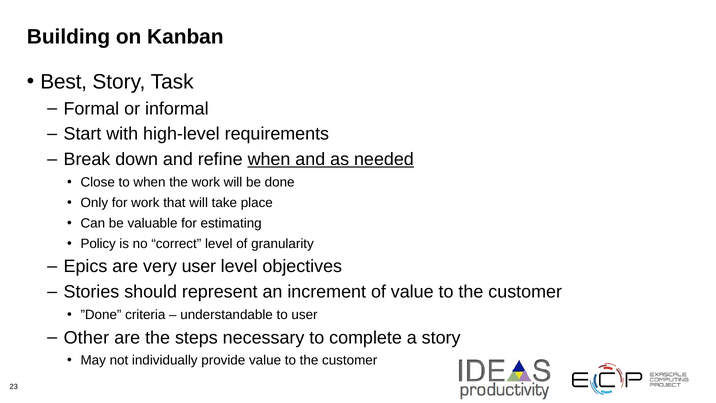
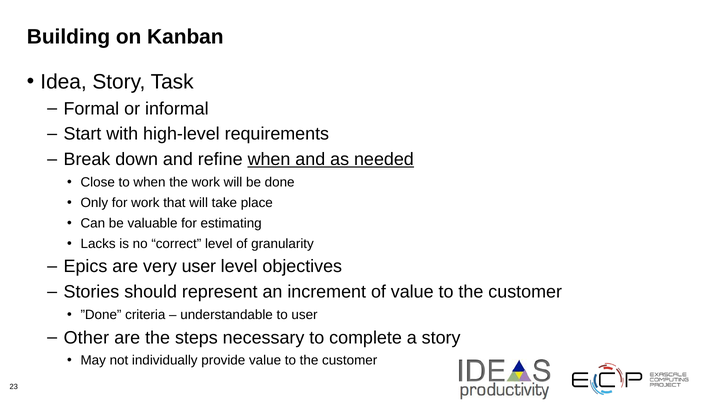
Best: Best -> Idea (64, 82)
Policy: Policy -> Lacks (98, 244)
